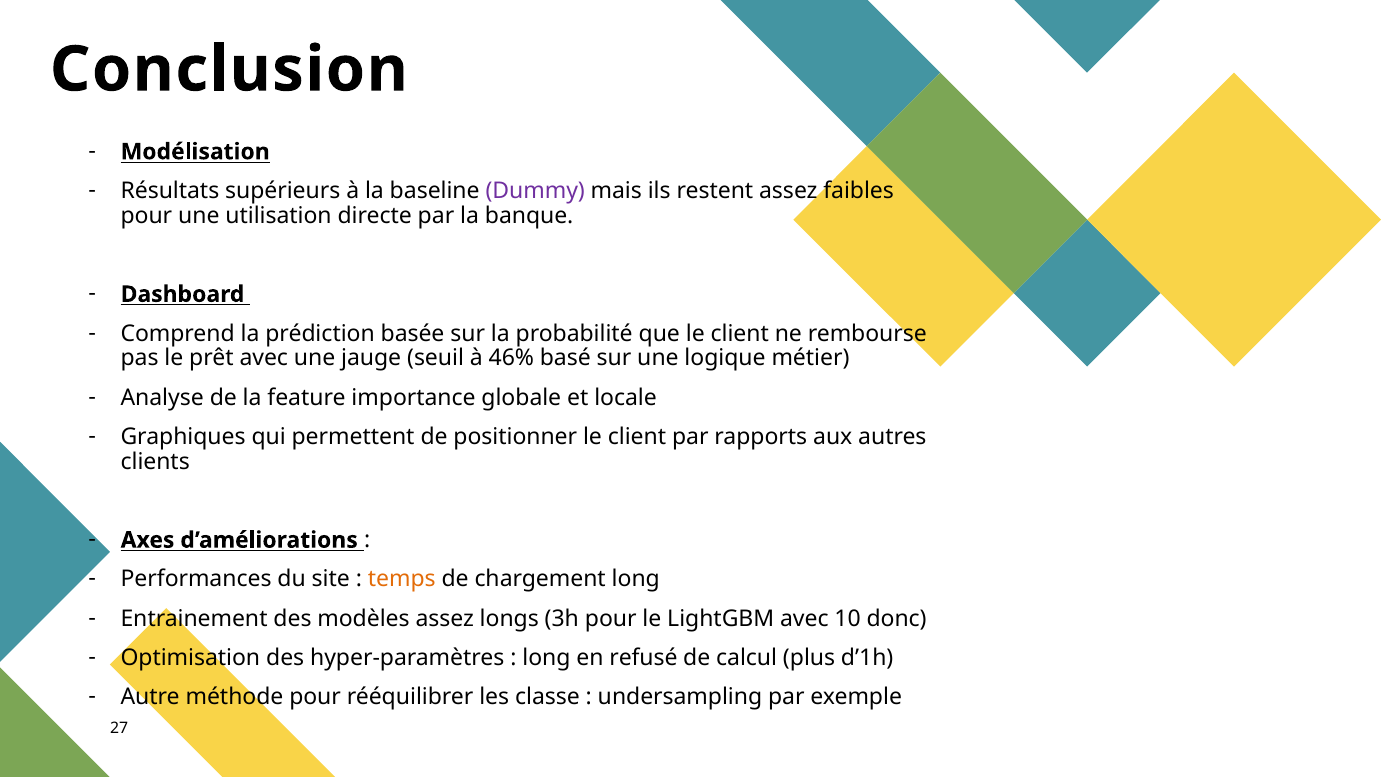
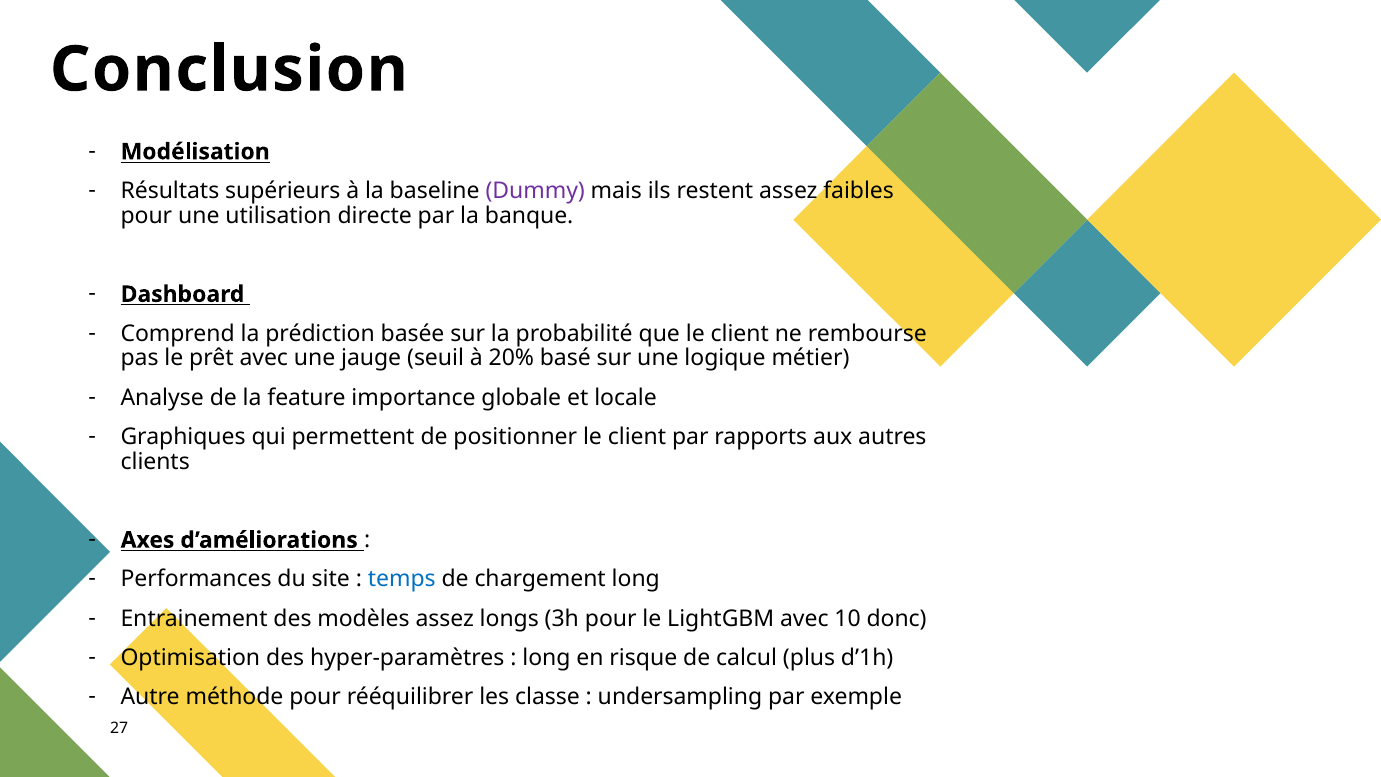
46%: 46% -> 20% (511, 358)
temps colour: orange -> blue (402, 579)
refusé: refusé -> risque (643, 658)
